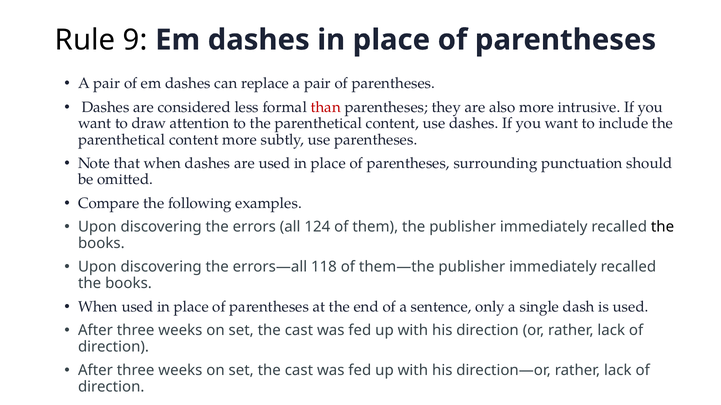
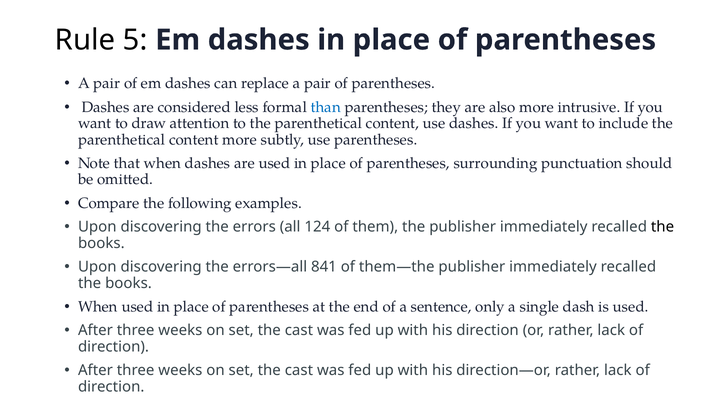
9: 9 -> 5 (135, 40)
than colour: red -> blue (326, 107)
118: 118 -> 841 (324, 267)
